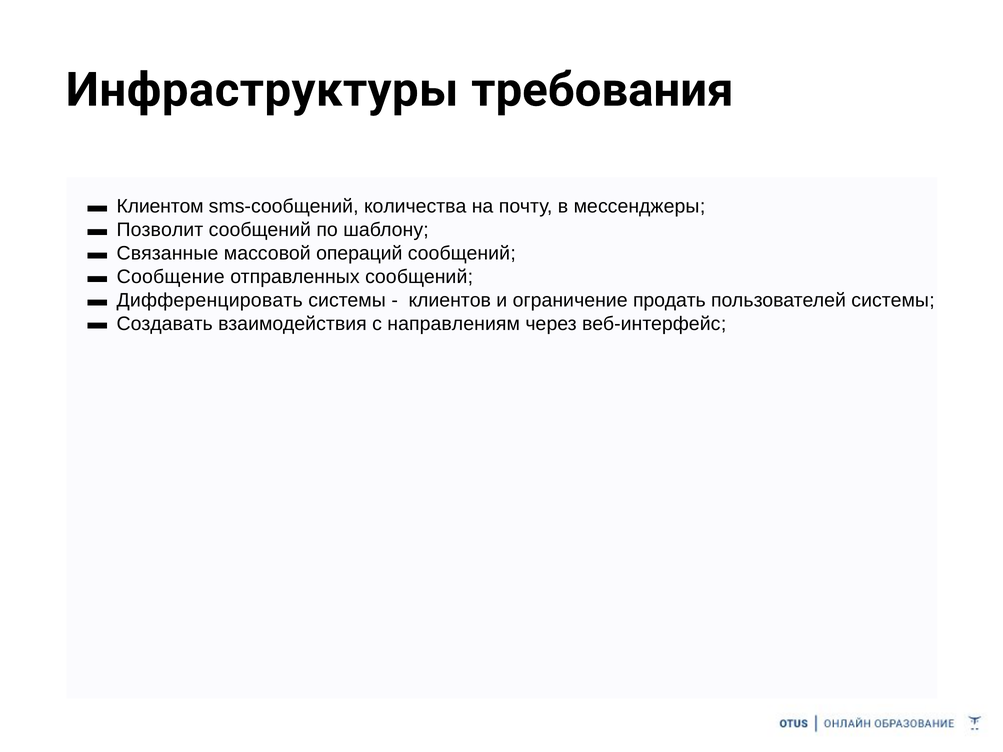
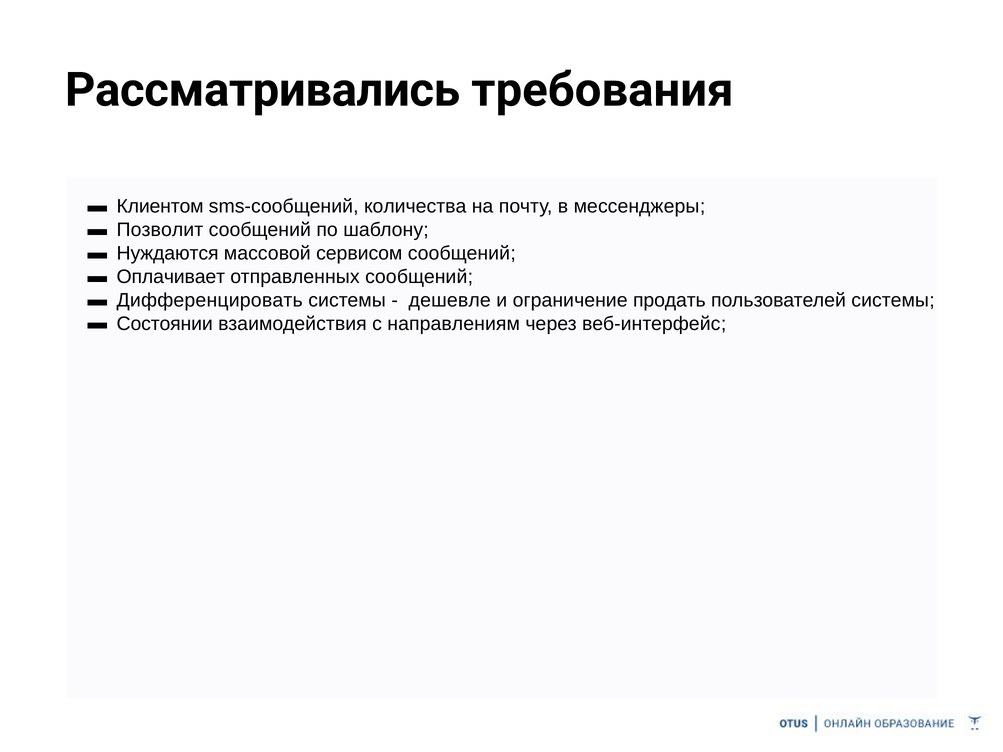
Инфраструктуры: Инфраструктуры -> Рассматривались (262, 90)
Связанные: Связанные -> Нуждаются (168, 253)
операций: операций -> сервисом (359, 253)
Сообщение: Сообщение -> Оплачивает (171, 277)
клиентов: клиентов -> дешевле (450, 300)
Создавать: Создавать -> Состоянии (165, 324)
